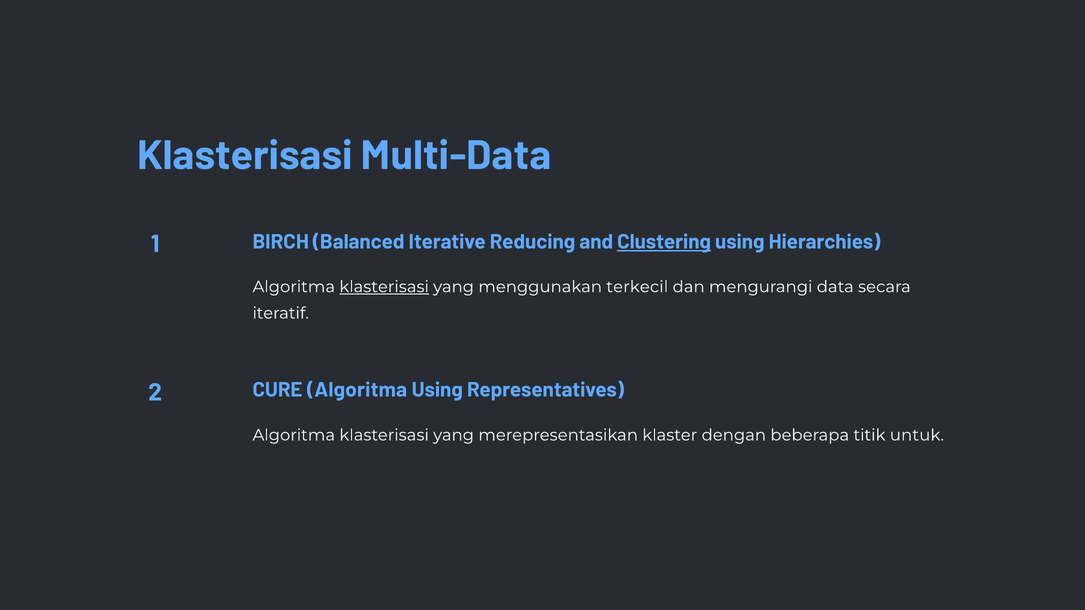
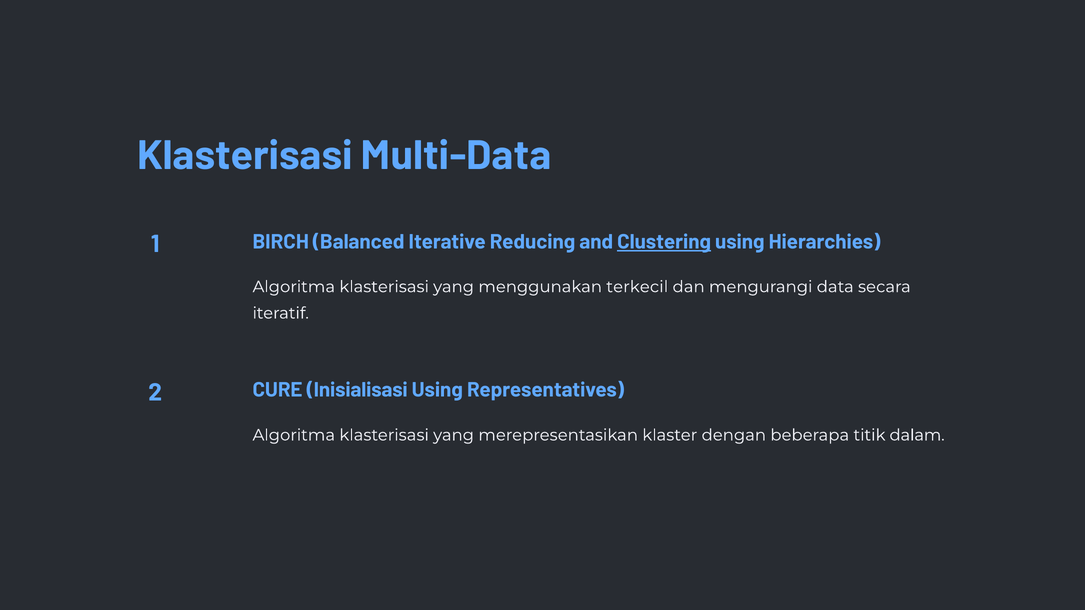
klasterisasi underline: present -> none (384, 287)
CURE Algoritma: Algoritma -> Inisialisasi (357, 390)
untuk: untuk -> dalam (917, 435)
